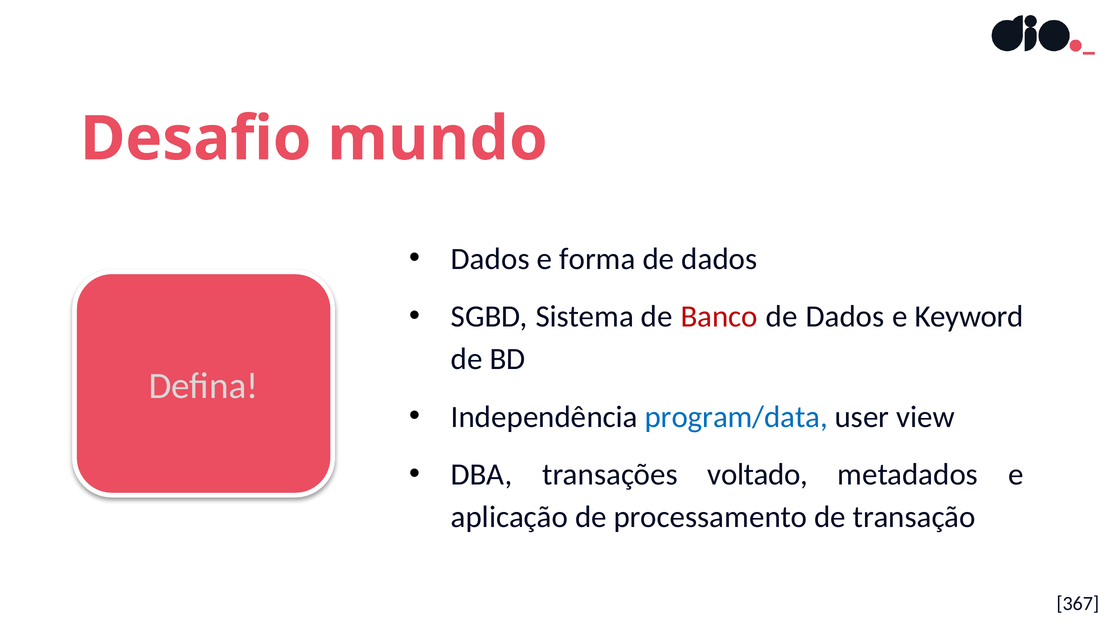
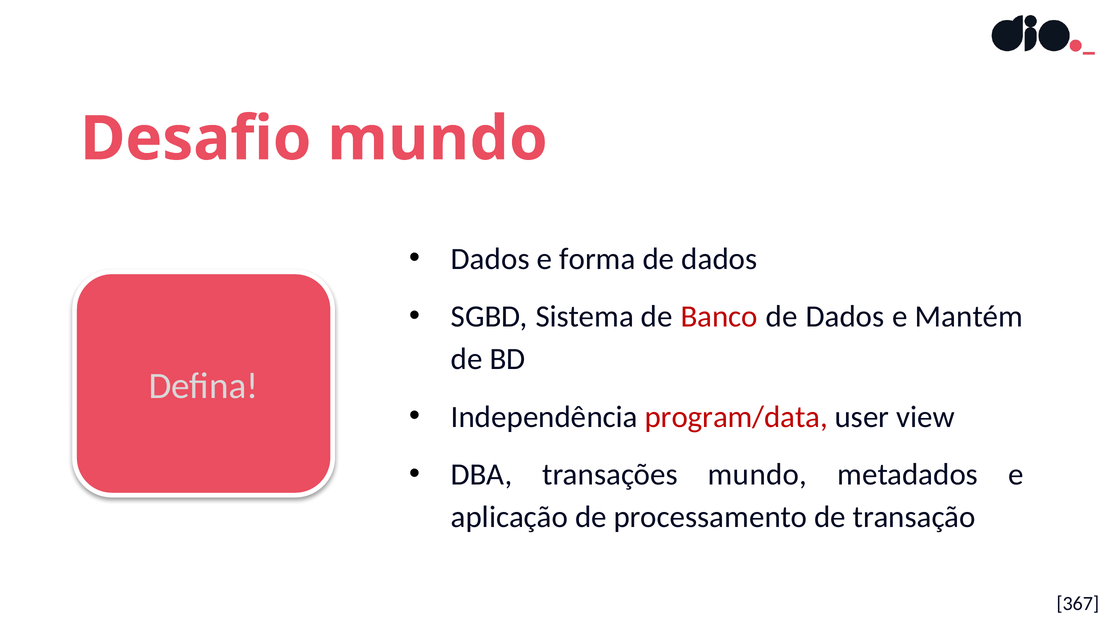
Keyword: Keyword -> Mantém (969, 317)
program/data colour: blue -> red (736, 417)
transações voltado: voltado -> mundo (757, 475)
